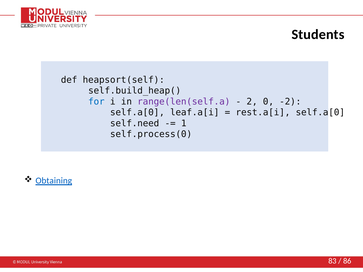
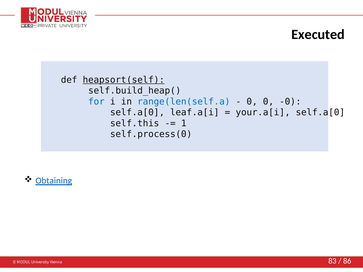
Students: Students -> Executed (318, 35)
heapsort(self underline: none -> present (124, 80)
range(len(self.a colour: purple -> blue (184, 102)
2: 2 -> 0 (252, 102)
-2: -2 -> -0 (290, 102)
rest.a[i: rest.a[i -> your.a[i (263, 113)
self.need: self.need -> self.this (135, 123)
